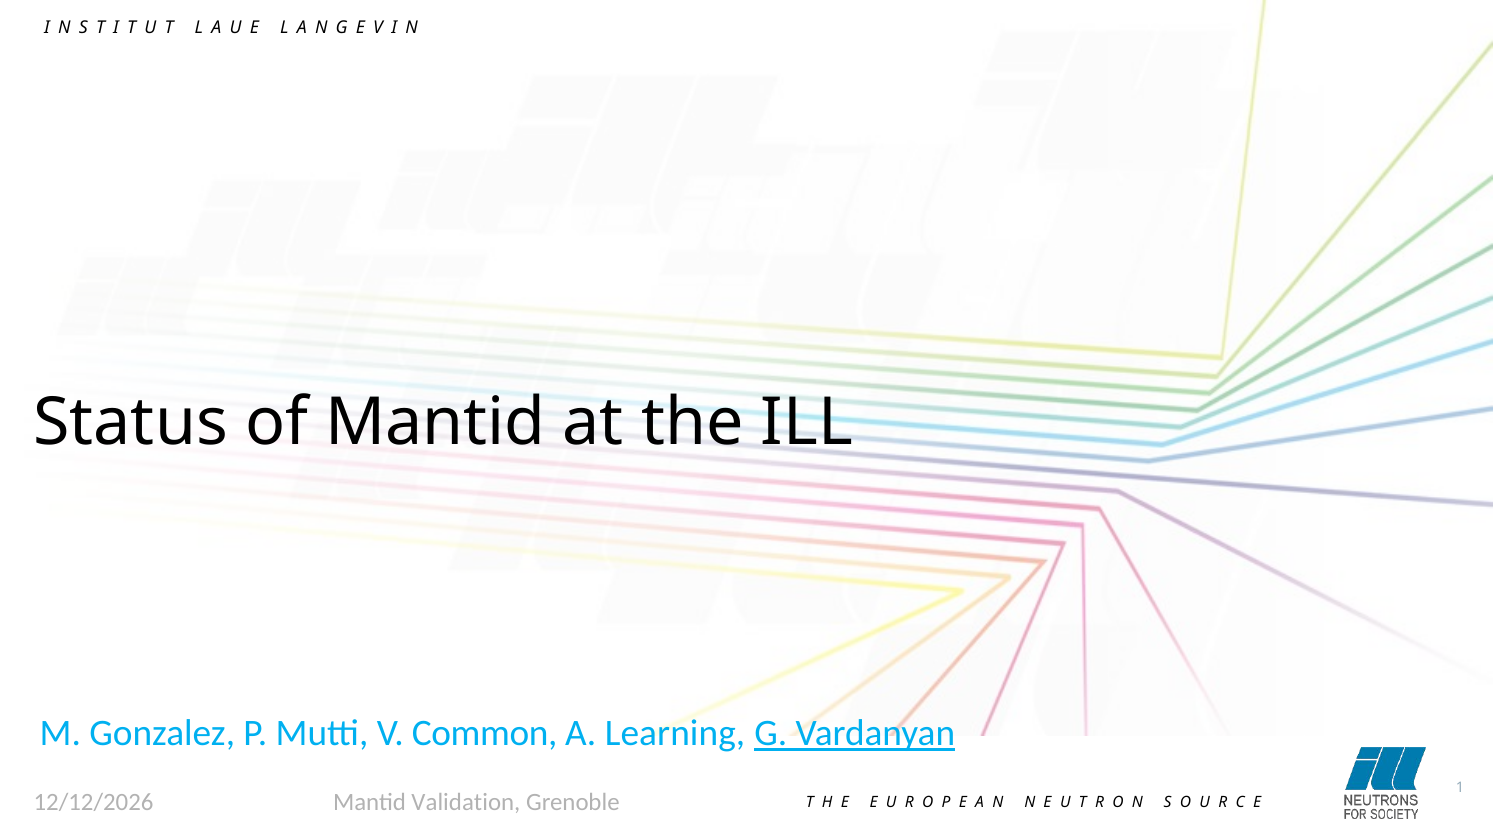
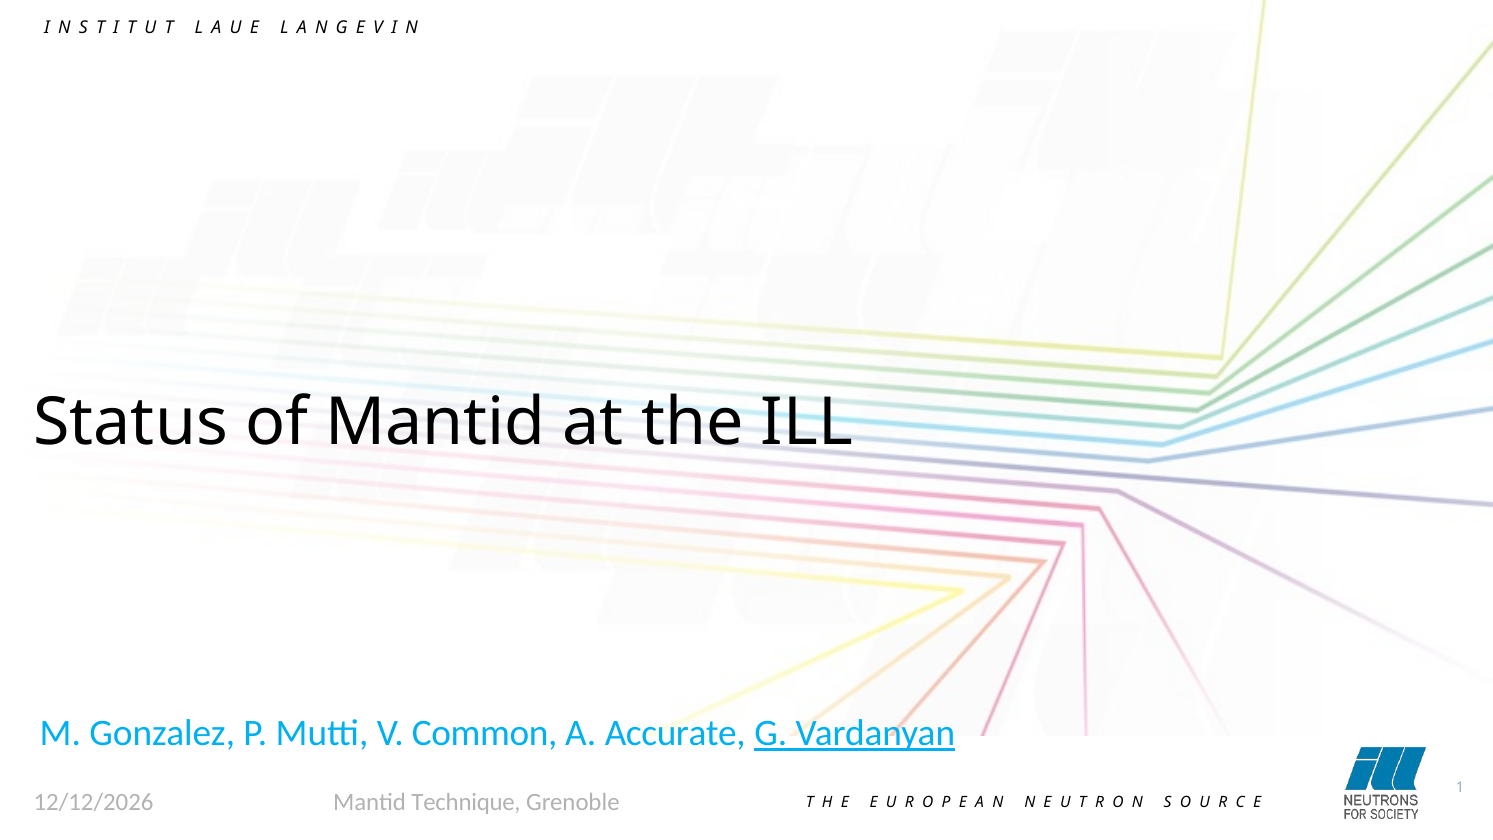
Learning: Learning -> Accurate (675, 733)
Validation: Validation -> Technique (466, 802)
